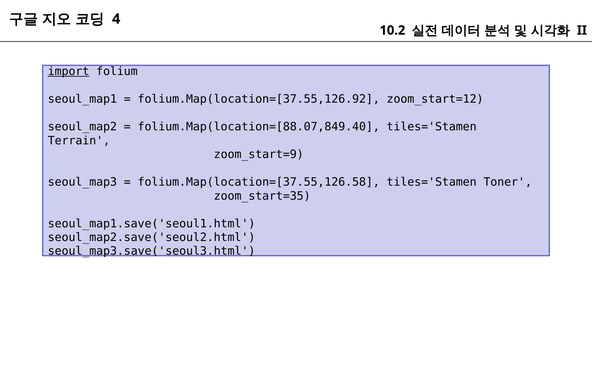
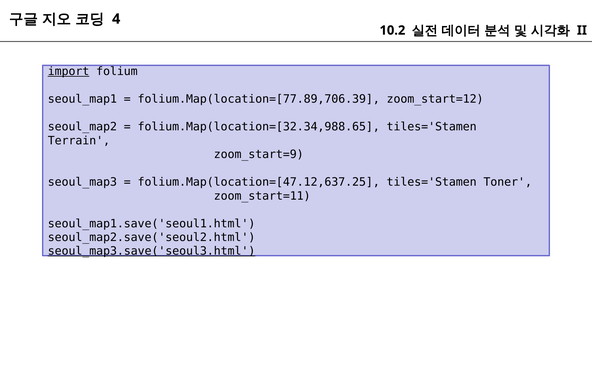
folium.Map(location=[37.55,126.92: folium.Map(location=[37.55,126.92 -> folium.Map(location=[77.89,706.39 (259, 99)
folium.Map(location=[88.07,849.40: folium.Map(location=[88.07,849.40 -> folium.Map(location=[32.34,988.65 (259, 127)
folium.Map(location=[37.55,126.58: folium.Map(location=[37.55,126.58 -> folium.Map(location=[47.12,637.25 (259, 182)
zoom_start=35: zoom_start=35 -> zoom_start=11 (262, 196)
seoul_map3.save('seoul3.html underline: none -> present (152, 251)
